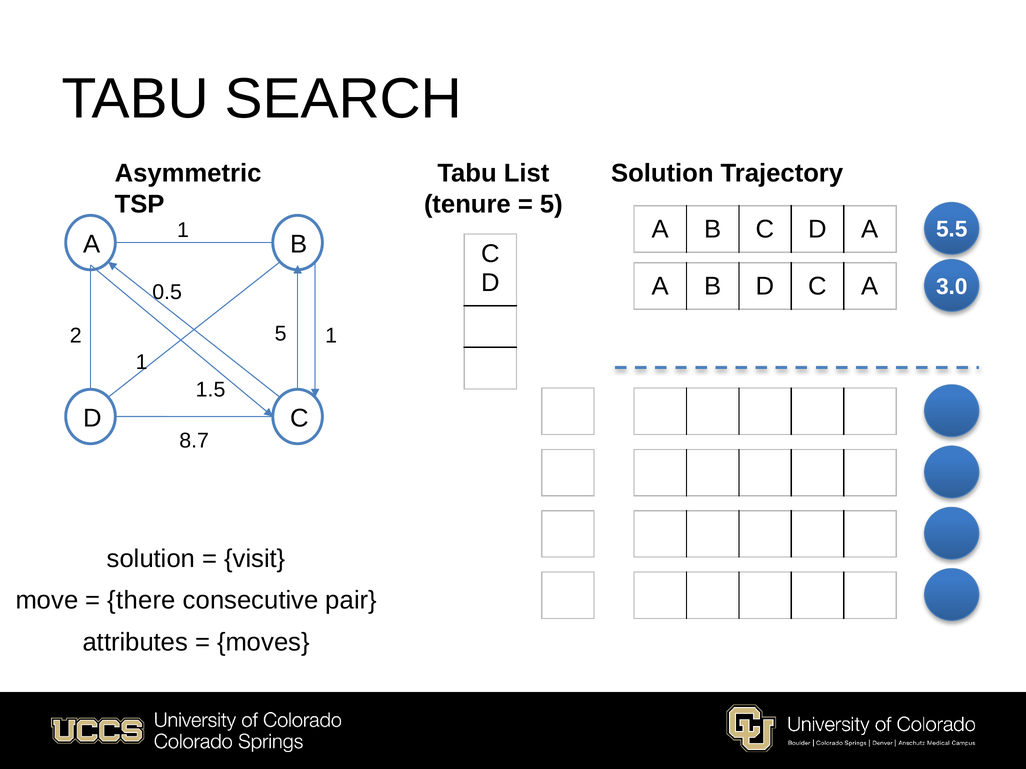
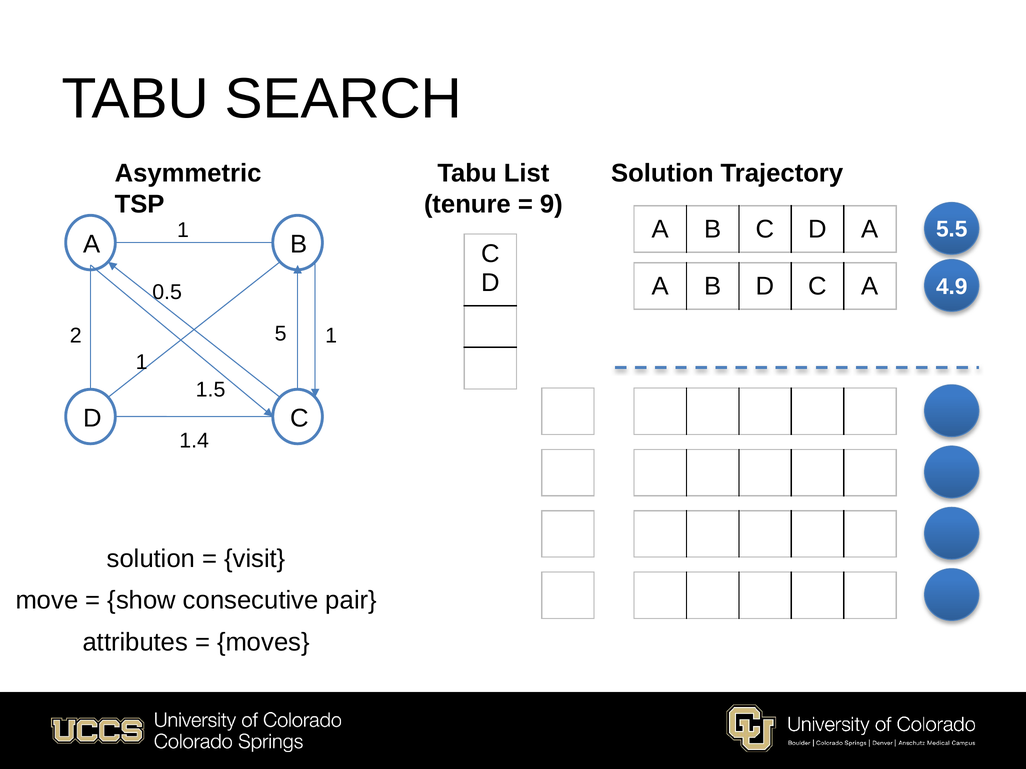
5: 5 -> 9 (551, 204)
3.0: 3.0 -> 4.9 (952, 287)
8.7: 8.7 -> 1.4 (194, 441)
there: there -> show (142, 601)
